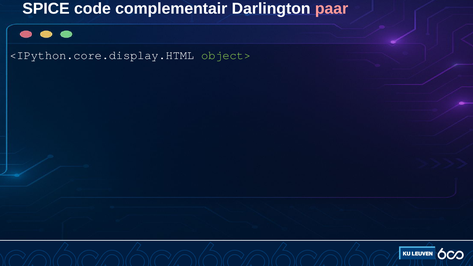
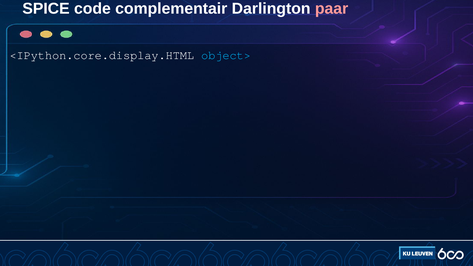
object> colour: light green -> light blue (226, 55)
